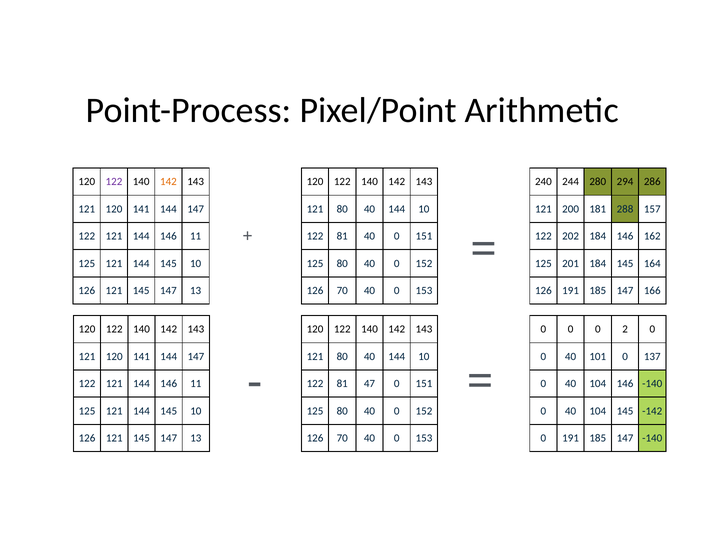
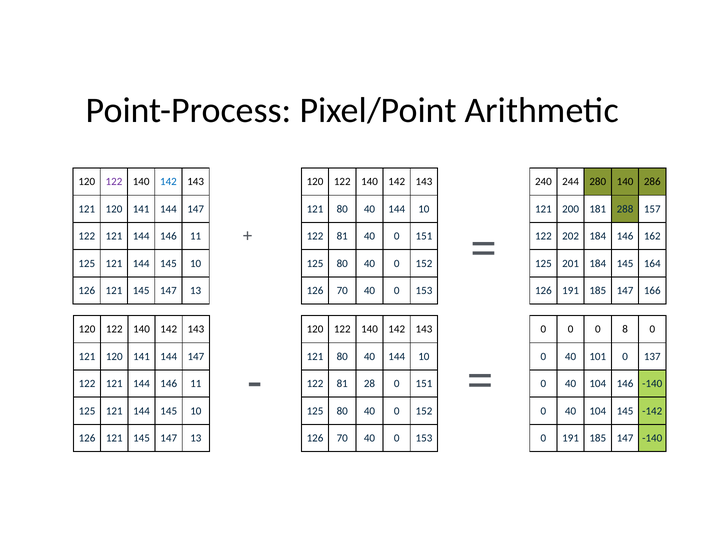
142 colour: orange -> blue (168, 182)
280 294: 294 -> 140 (625, 182)
2: 2 -> 8 (625, 329)
47: 47 -> 28 (369, 384)
